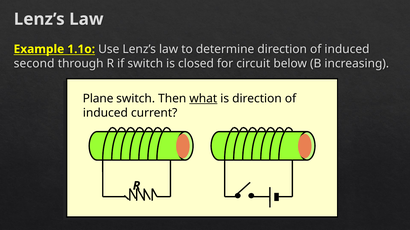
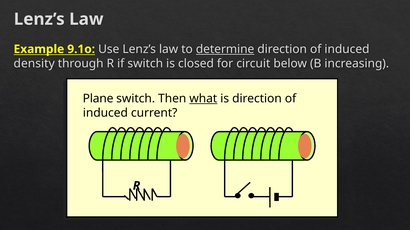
1.1o: 1.1o -> 9.1o (81, 49)
determine underline: none -> present (225, 49)
second: second -> density (34, 64)
